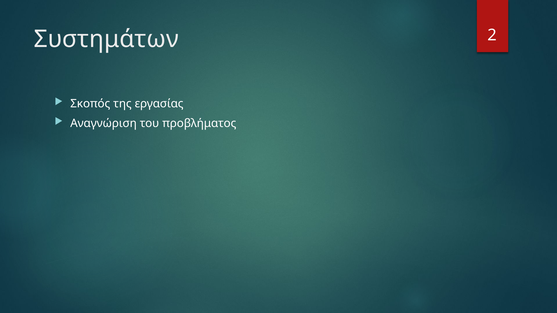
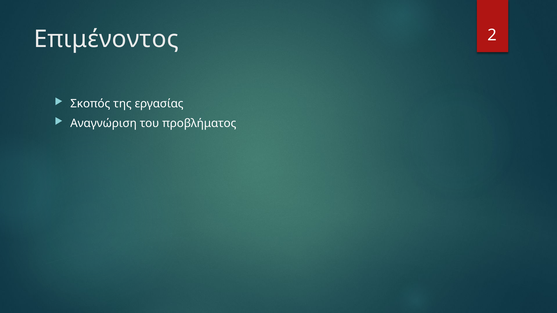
Συστημάτων: Συστημάτων -> Επιμένοντος (106, 39)
